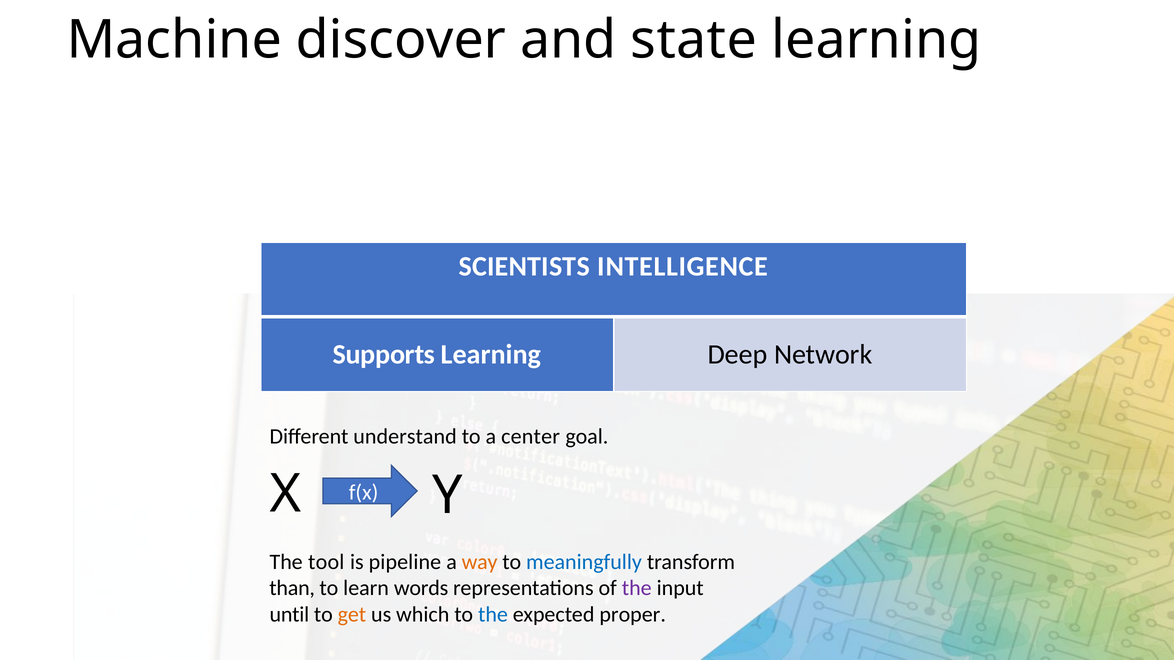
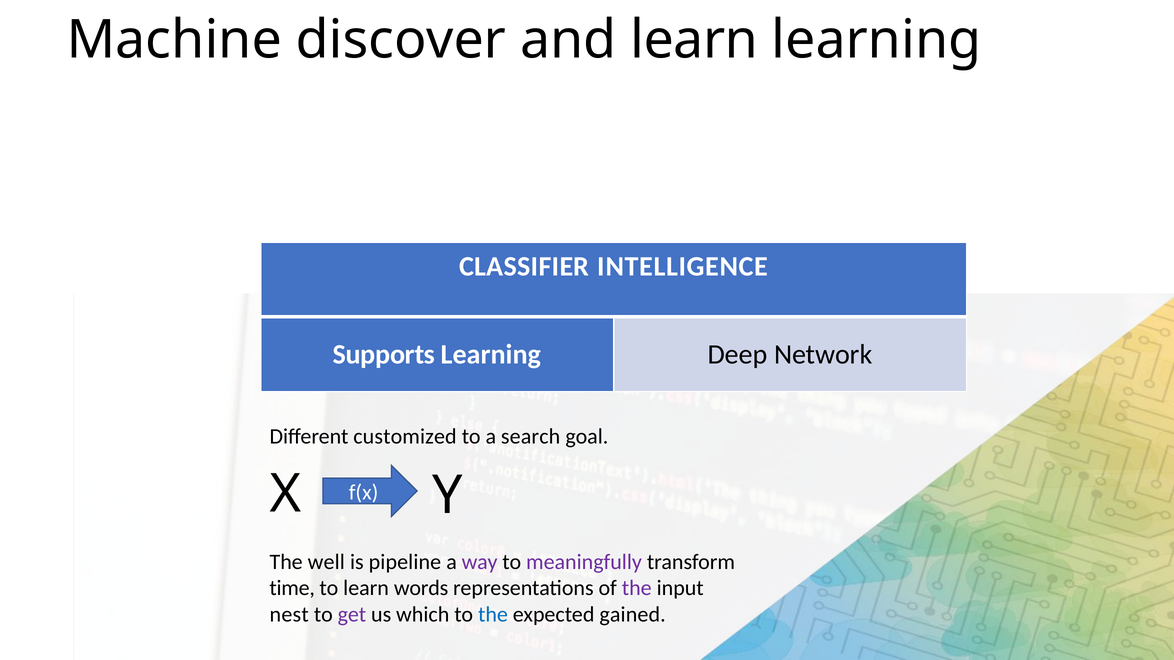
and state: state -> learn (694, 40)
SCIENTISTS: SCIENTISTS -> CLASSIFIER (524, 267)
understand: understand -> customized (405, 437)
center: center -> search (531, 437)
tool: tool -> well (326, 562)
way colour: orange -> purple (480, 562)
meaningfully colour: blue -> purple (584, 562)
than: than -> time (292, 588)
until: until -> nest (289, 615)
get colour: orange -> purple (352, 615)
proper: proper -> gained (633, 615)
